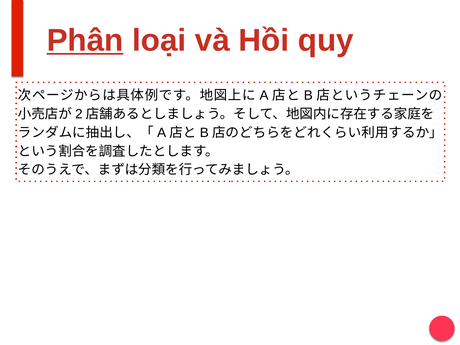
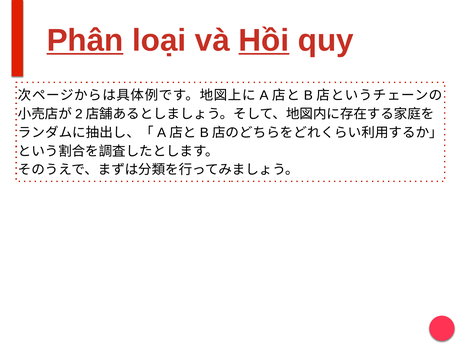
Hồi underline: none -> present (264, 40)
